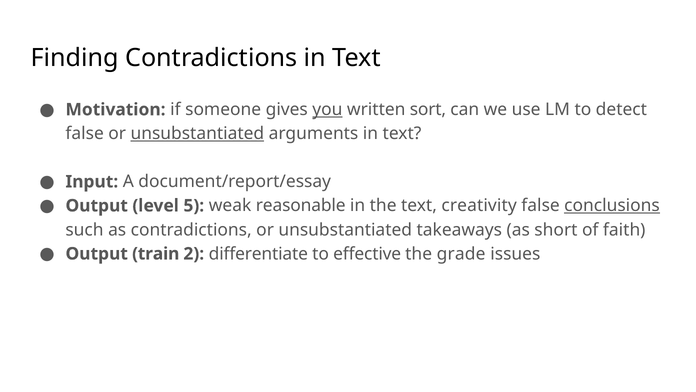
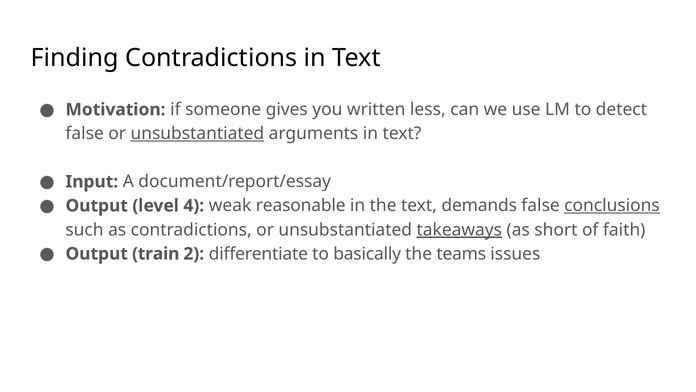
you underline: present -> none (327, 109)
sort: sort -> less (428, 109)
5: 5 -> 4 (194, 205)
creativity: creativity -> demands (479, 205)
takeaways underline: none -> present (459, 229)
effective: effective -> basically (367, 253)
grade: grade -> teams (461, 253)
